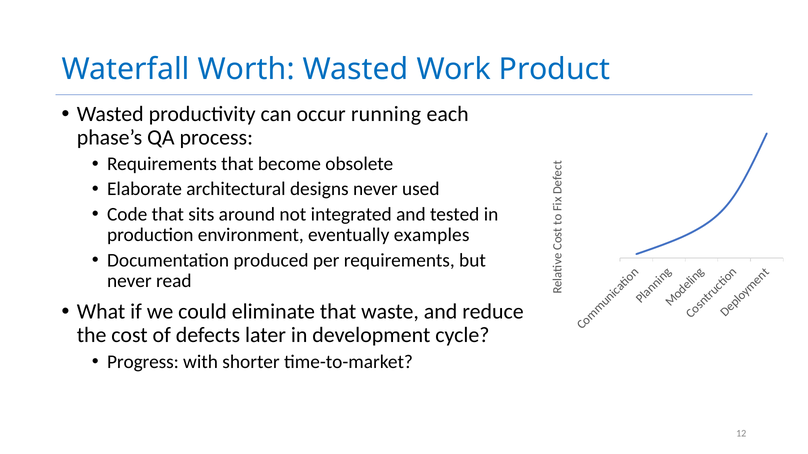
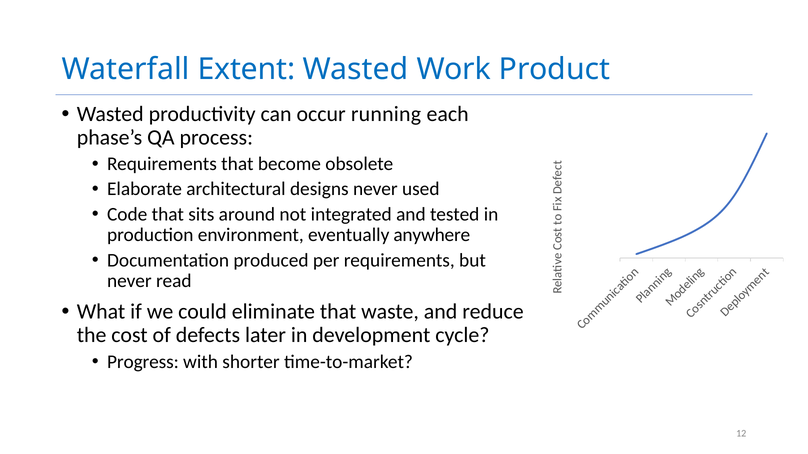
Worth: Worth -> Extent (246, 69)
examples: examples -> anywhere (432, 235)
